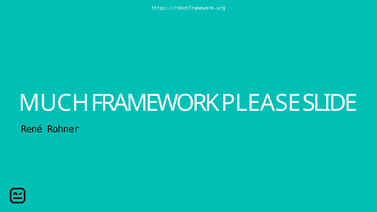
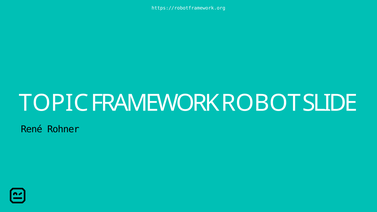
MUCH: MUCH -> TOPIC (54, 103)
PLEASE: PLEASE -> ROBOT (261, 103)
